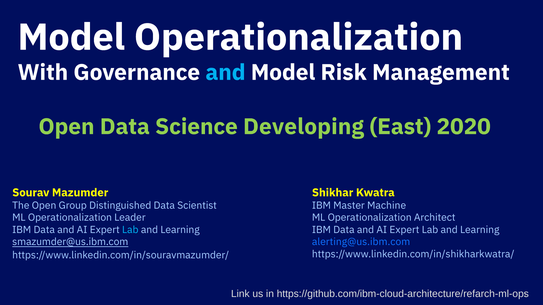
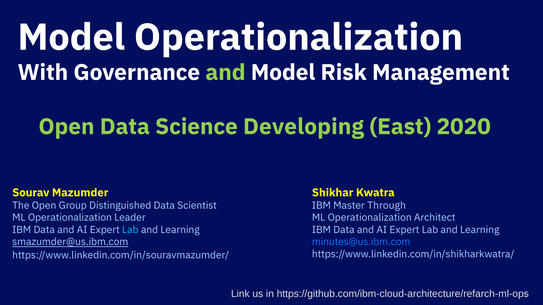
and colour: light blue -> light green (225, 73)
Machine: Machine -> Through (387, 206)
alerting@us.ibm.com: alerting@us.ibm.com -> minutes@us.ibm.com (361, 242)
